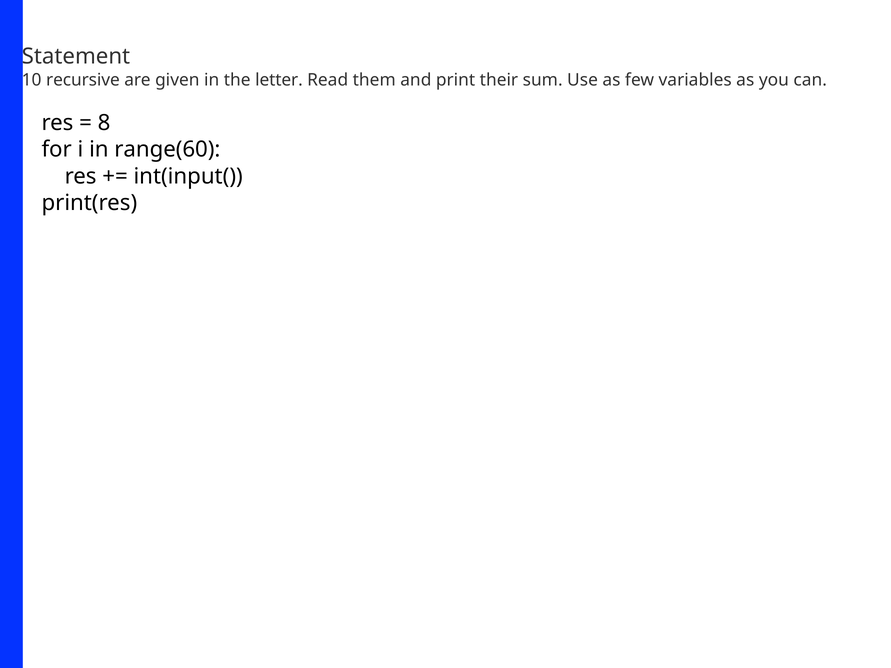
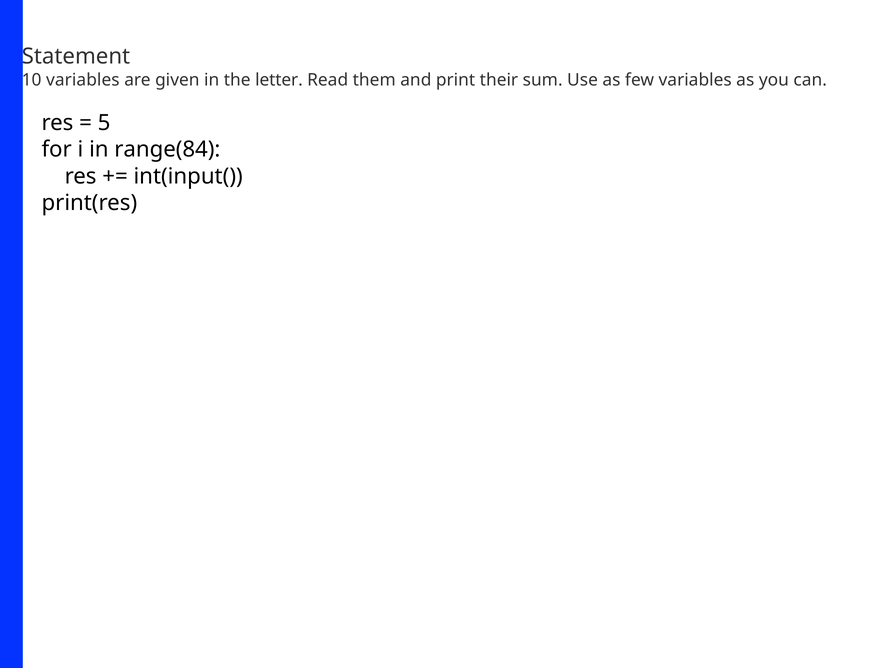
10 recursive: recursive -> variables (83, 80)
8: 8 -> 5 (104, 123)
range(60: range(60 -> range(84 (167, 150)
